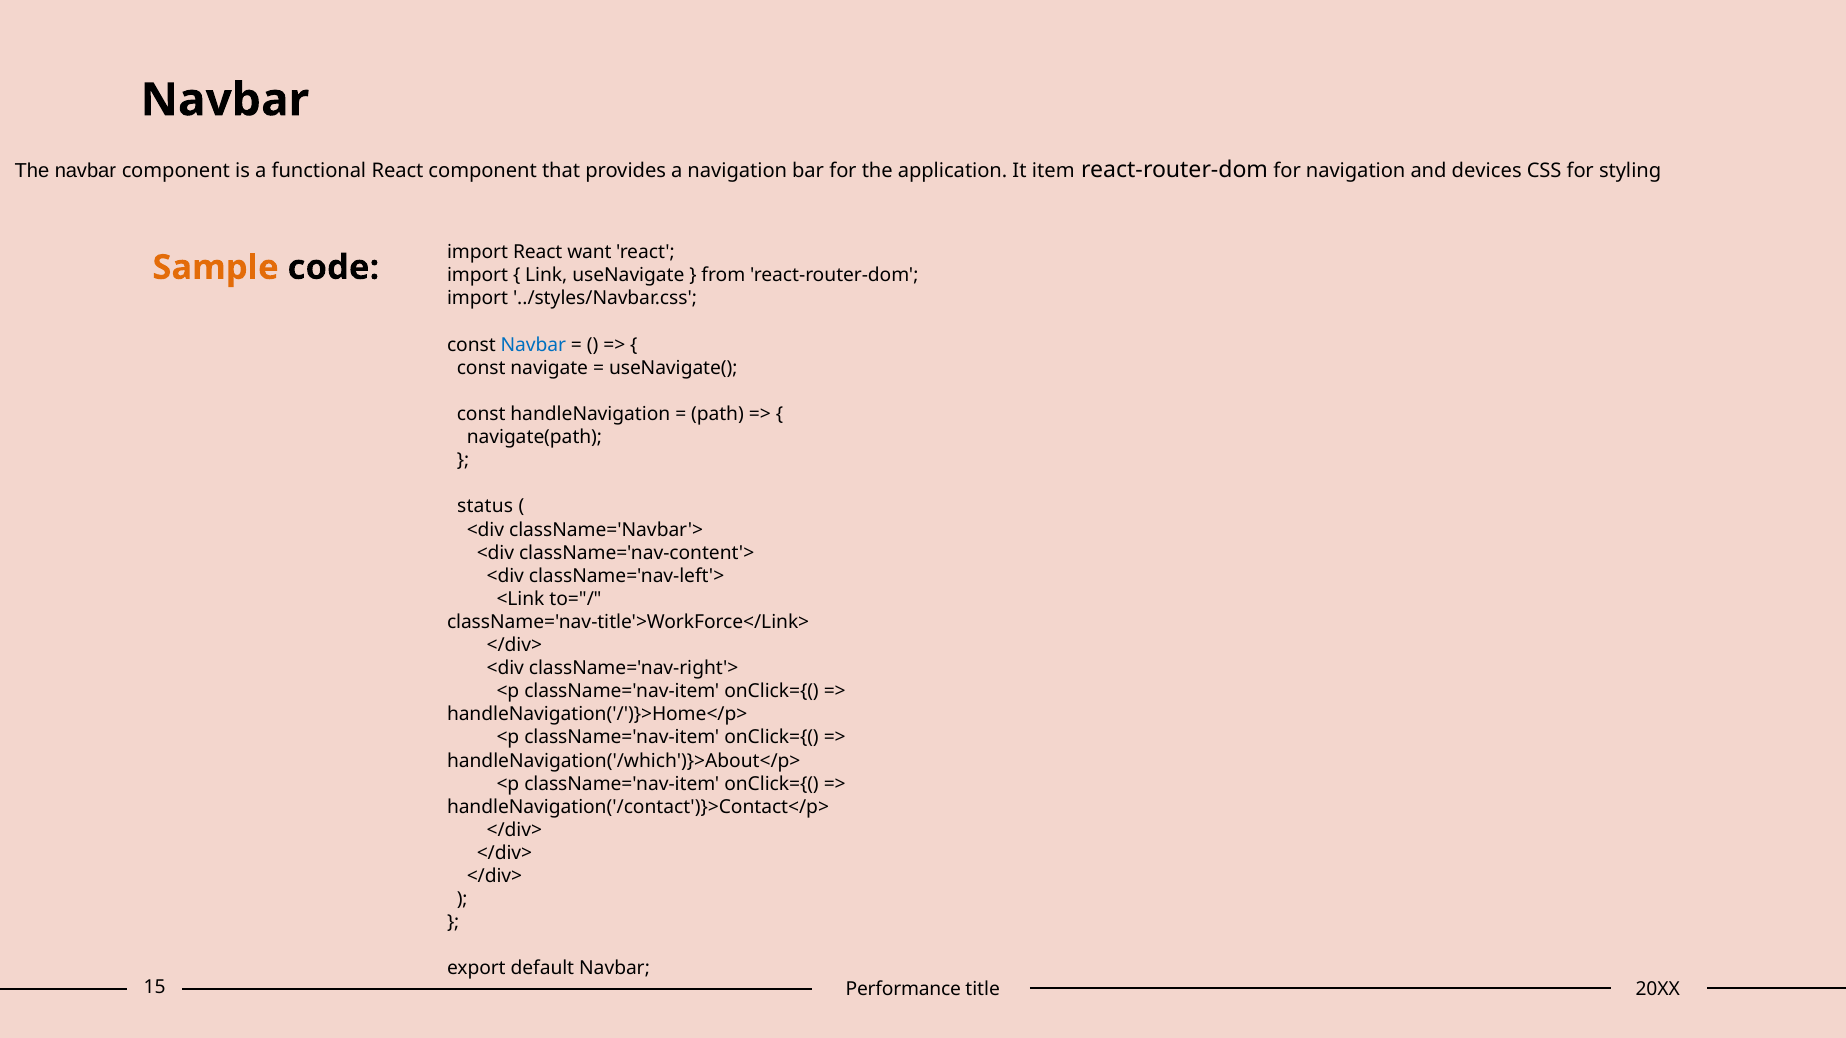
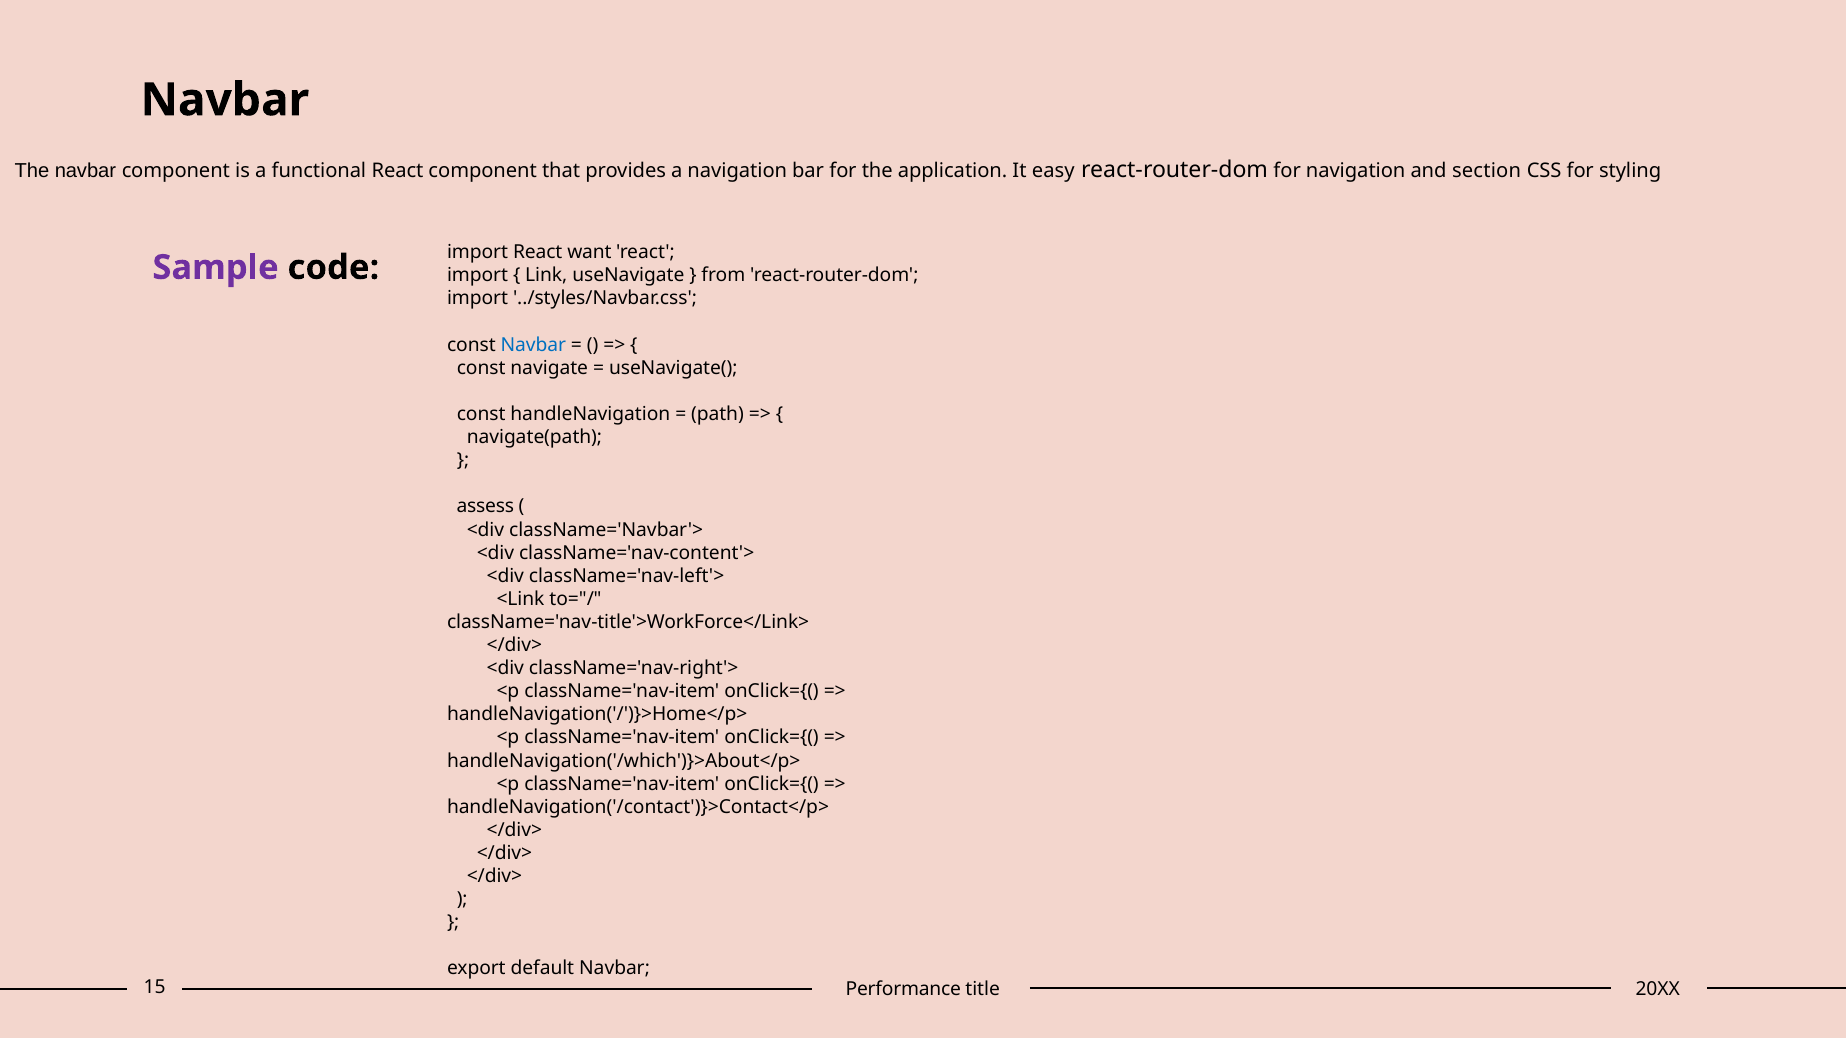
item: item -> easy (1053, 171)
devices: devices -> section (1487, 171)
Sample colour: orange -> purple (216, 268)
status: status -> assess (485, 507)
